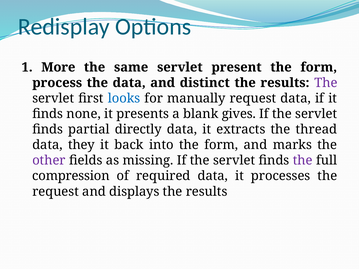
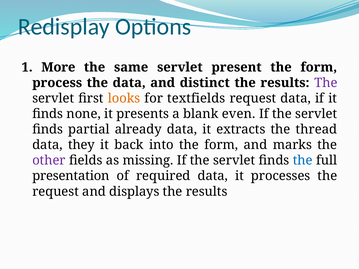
looks colour: blue -> orange (124, 98)
manually: manually -> textfields (196, 98)
gives: gives -> even (239, 114)
directly: directly -> already (138, 129)
the colour: purple -> blue (303, 161)
compression: compression -> presentation (71, 176)
